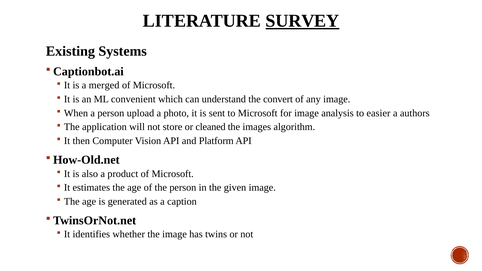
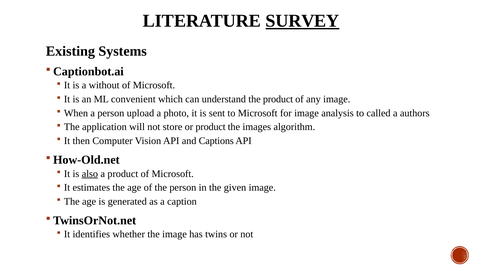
merged: merged -> without (104, 85)
the convert: convert -> product (278, 99)
easier: easier -> called (379, 113)
or cleaned: cleaned -> product (211, 127)
Platform: Platform -> Captions (216, 141)
also underline: none -> present (90, 174)
